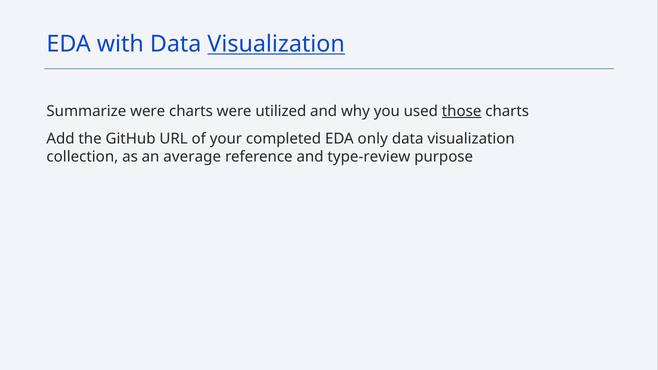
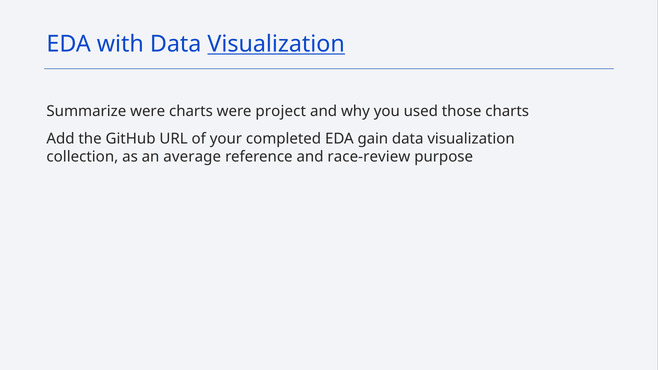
utilized: utilized -> project (281, 111)
those underline: present -> none (462, 111)
only: only -> gain (373, 139)
type-review: type-review -> race-review (369, 157)
